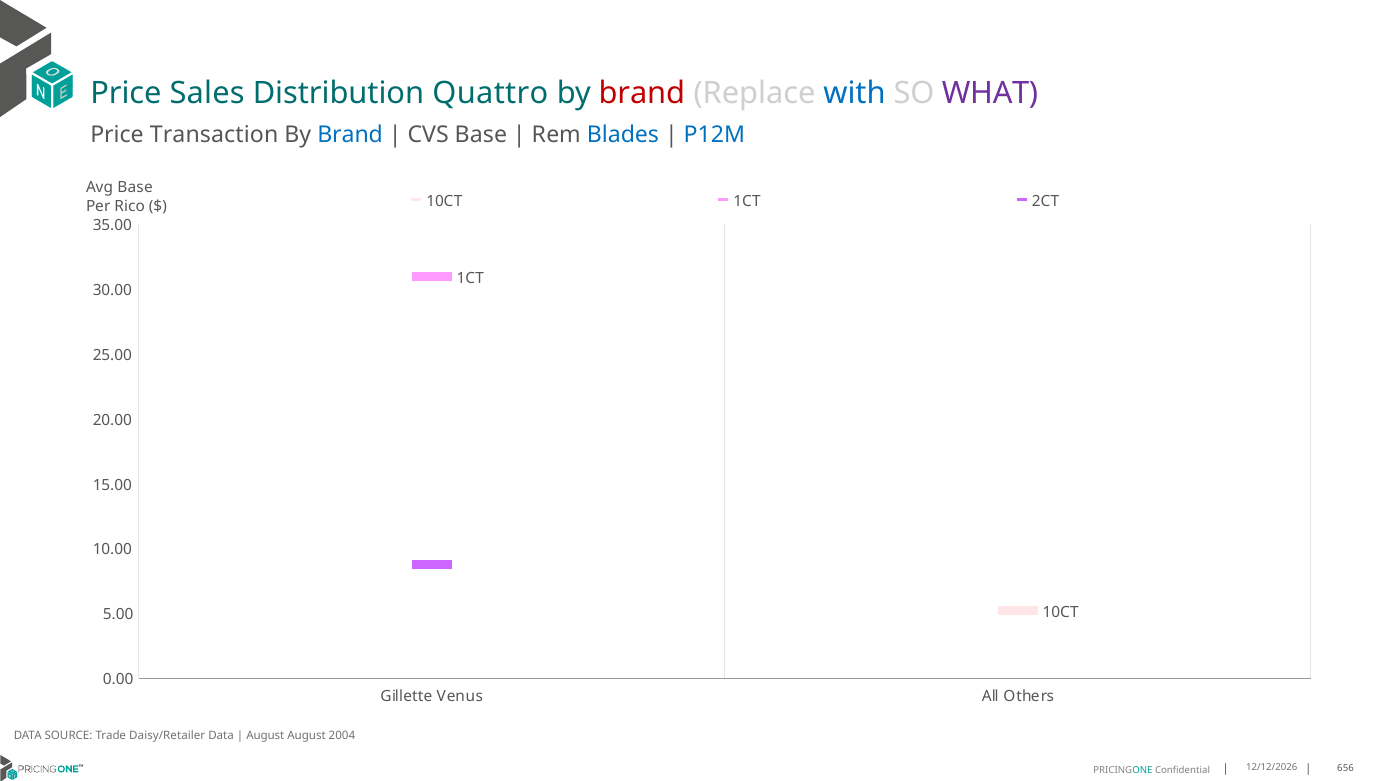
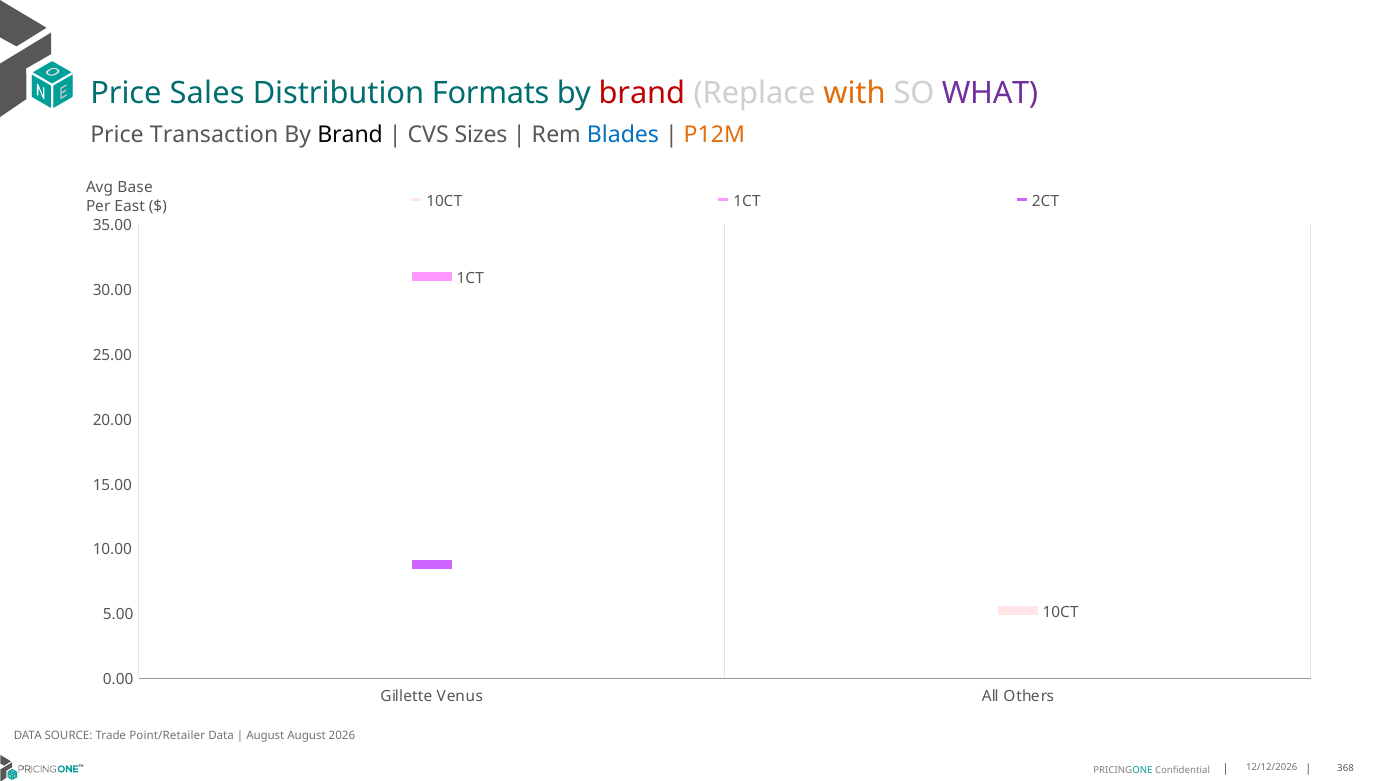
Quattro: Quattro -> Formats (491, 93)
with colour: blue -> orange (854, 93)
Brand colour: blue -> black (350, 135)
CVS Base: Base -> Sizes (481, 135)
P12M colour: blue -> orange (714, 135)
Rico: Rico -> East (130, 206)
Daisy/Retailer: Daisy/Retailer -> Point/Retailer (167, 735)
2004: 2004 -> 2026 (342, 735)
656: 656 -> 368 (1346, 768)
